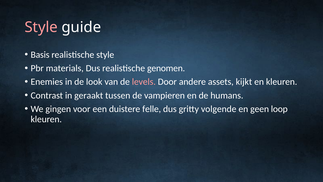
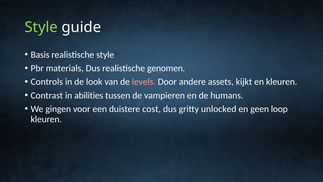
Style colour: pink -> light green (41, 27)
Enemies: Enemies -> Controls (47, 82)
geraakt: geraakt -> abilities (89, 95)
felle: felle -> cost (152, 109)
volgende: volgende -> unlocked (219, 109)
